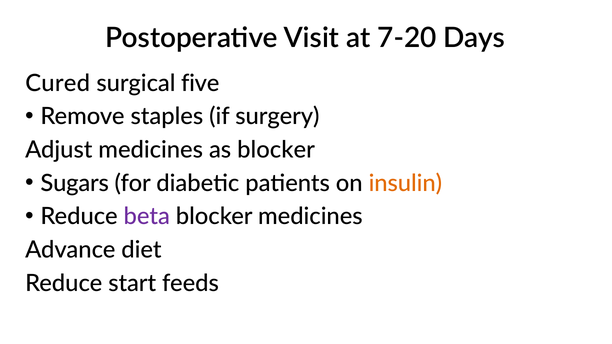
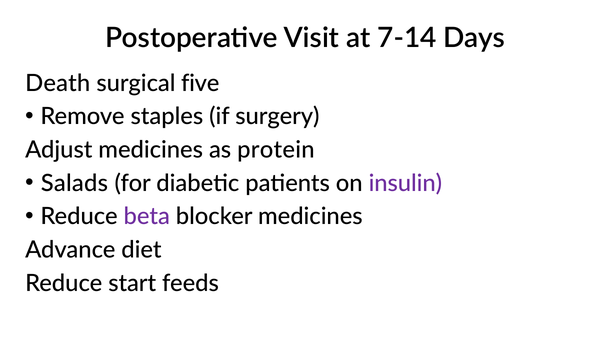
7-20: 7-20 -> 7-14 (407, 38)
Cured: Cured -> Death (58, 83)
as blocker: blocker -> protein (276, 150)
Sugars: Sugars -> Salads (74, 183)
insulin colour: orange -> purple (405, 183)
